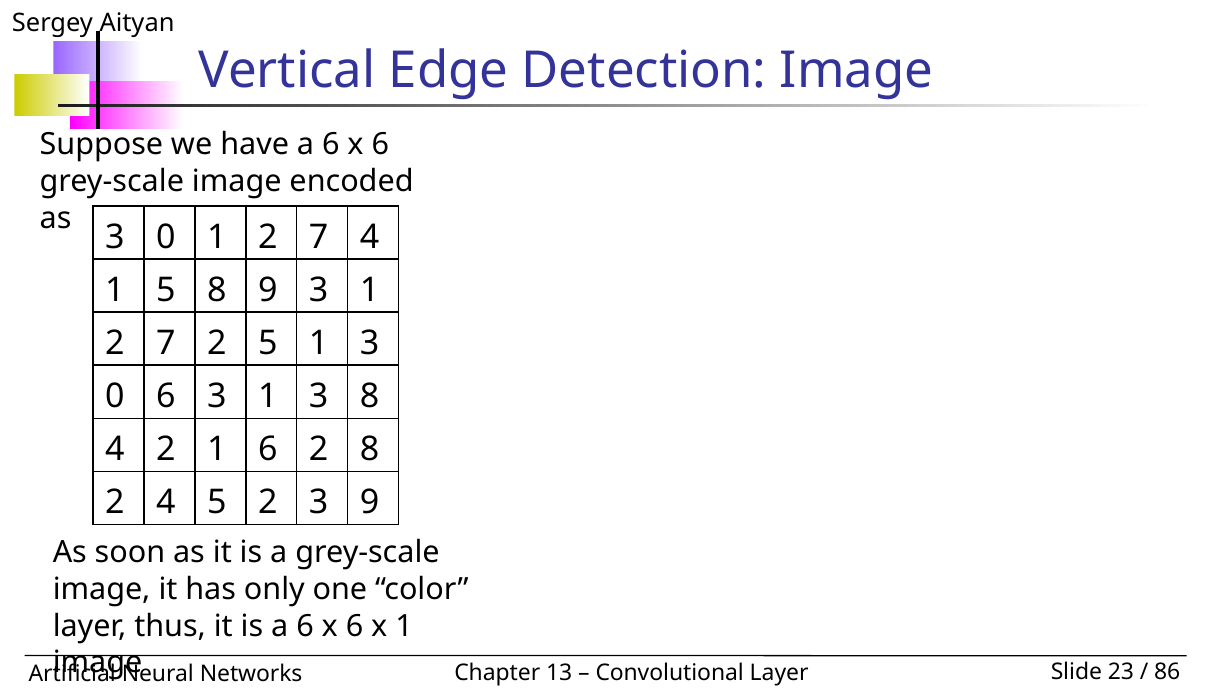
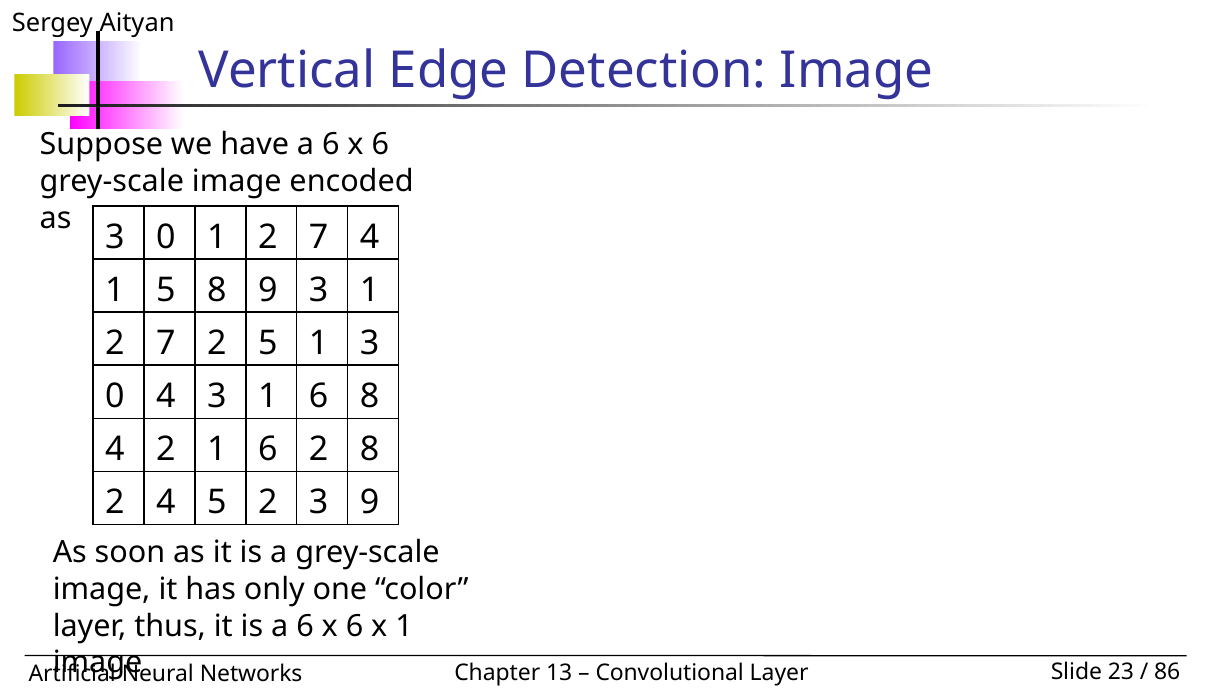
0 6: 6 -> 4 (166, 397)
3 1 3: 3 -> 6 (319, 397)
